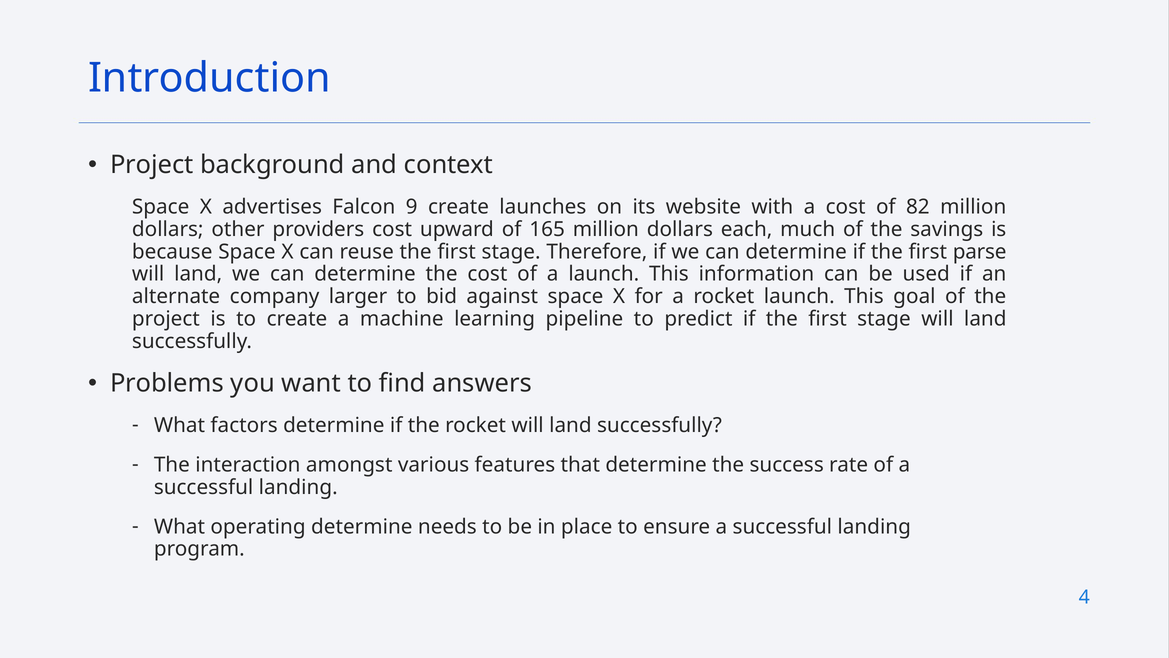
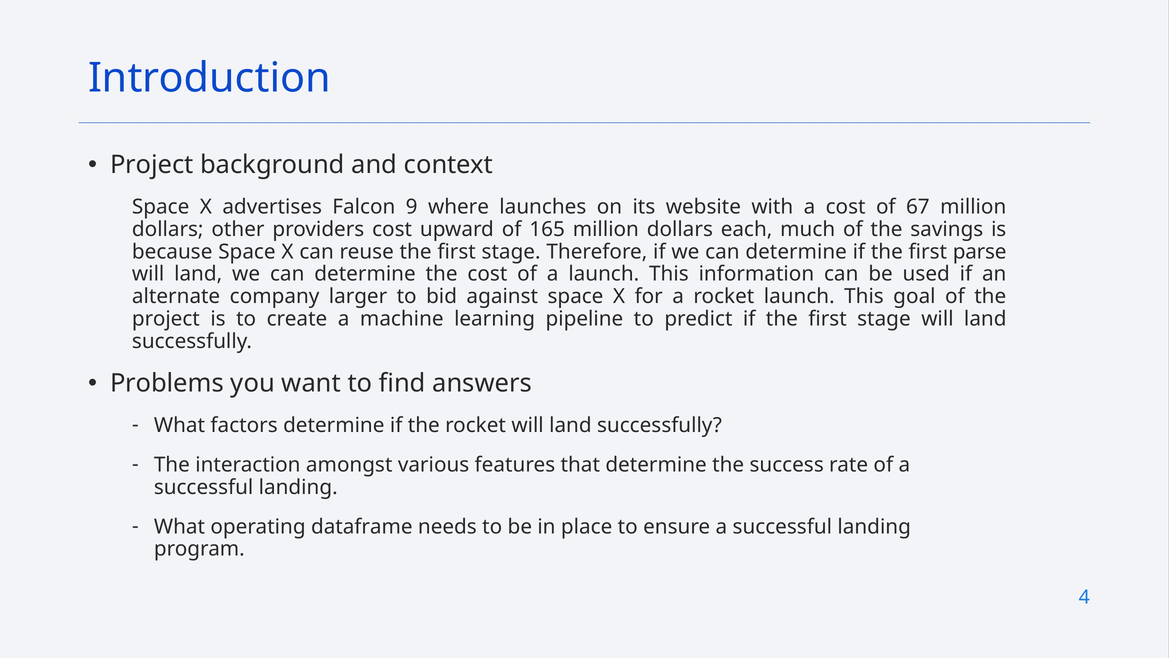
9 create: create -> where (458, 207)
82: 82 -> 67 (918, 207)
operating determine: determine -> dataframe (362, 526)
